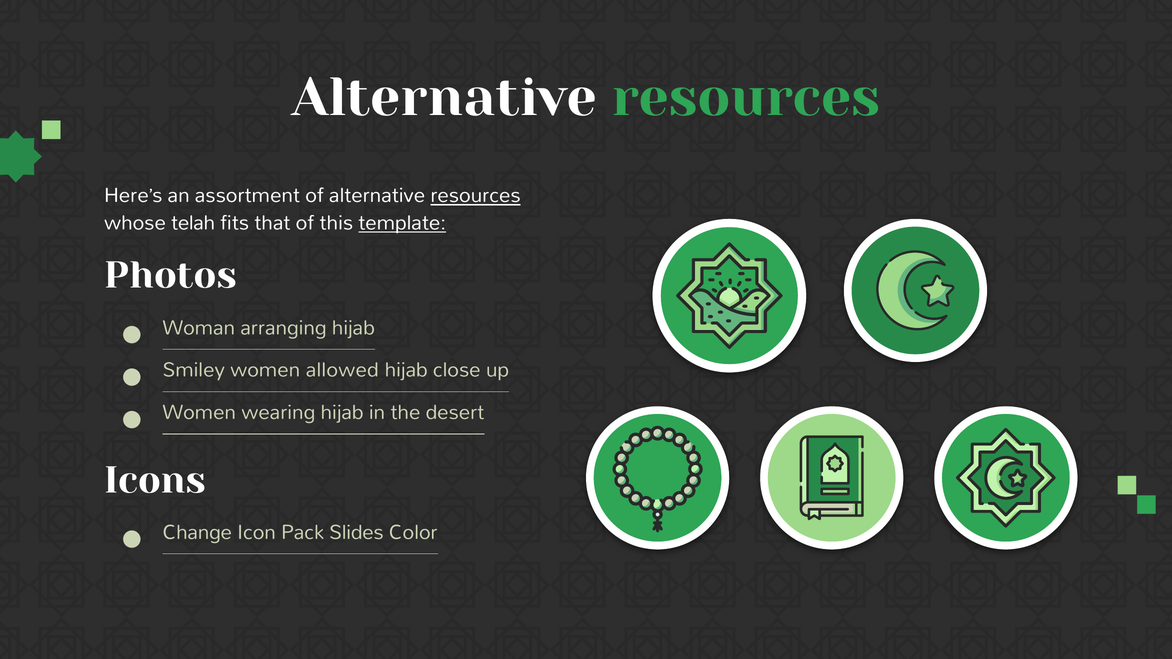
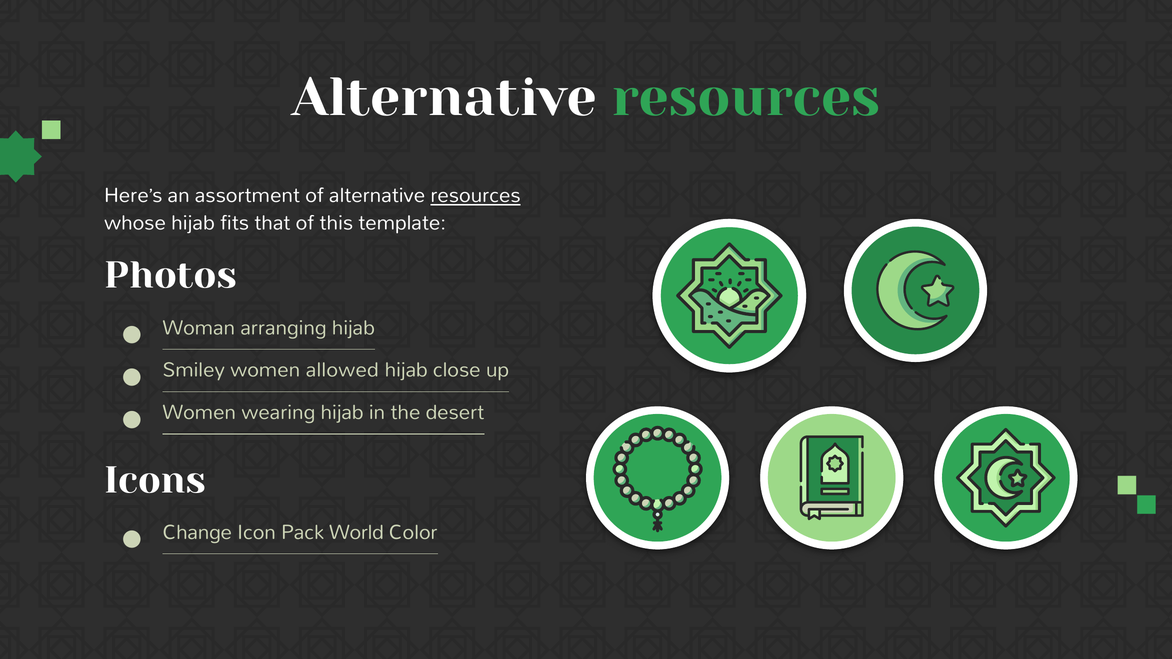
whose telah: telah -> hijab (193, 222)
template underline: present -> none (402, 222)
Slides: Slides -> World (357, 532)
